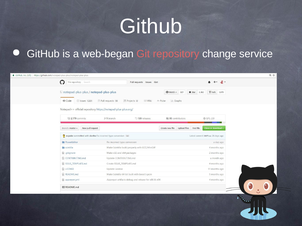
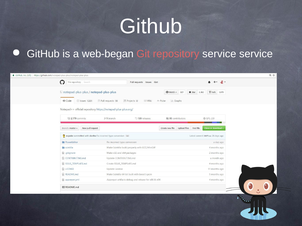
repository change: change -> service (219, 54)
